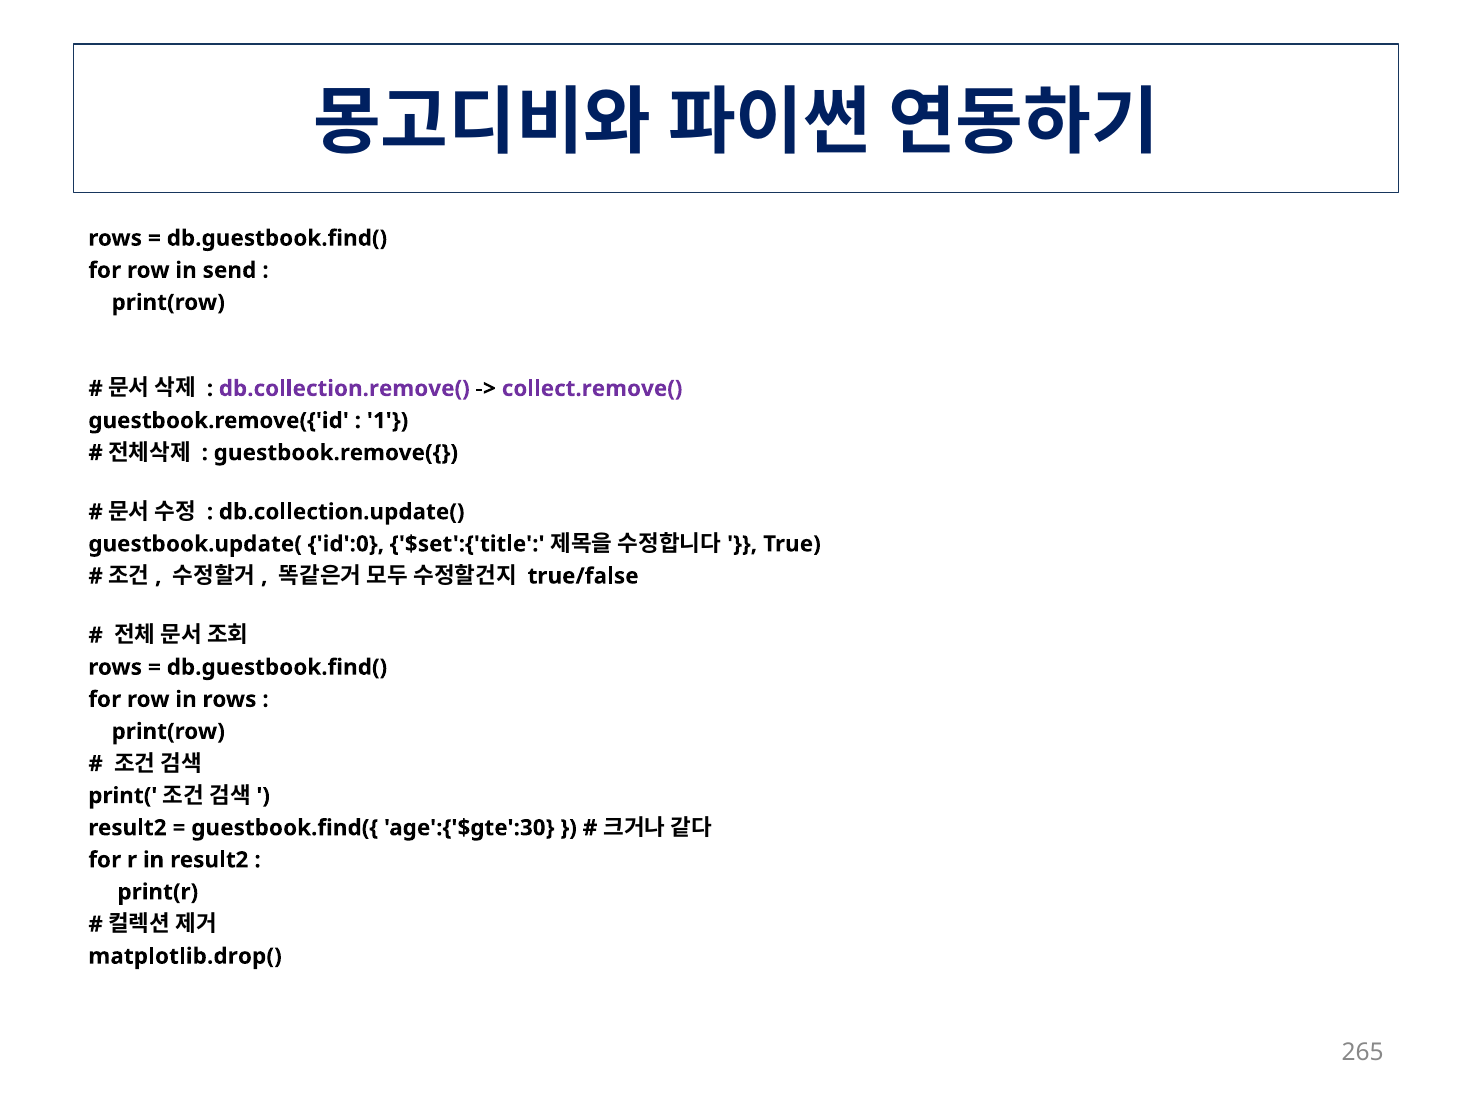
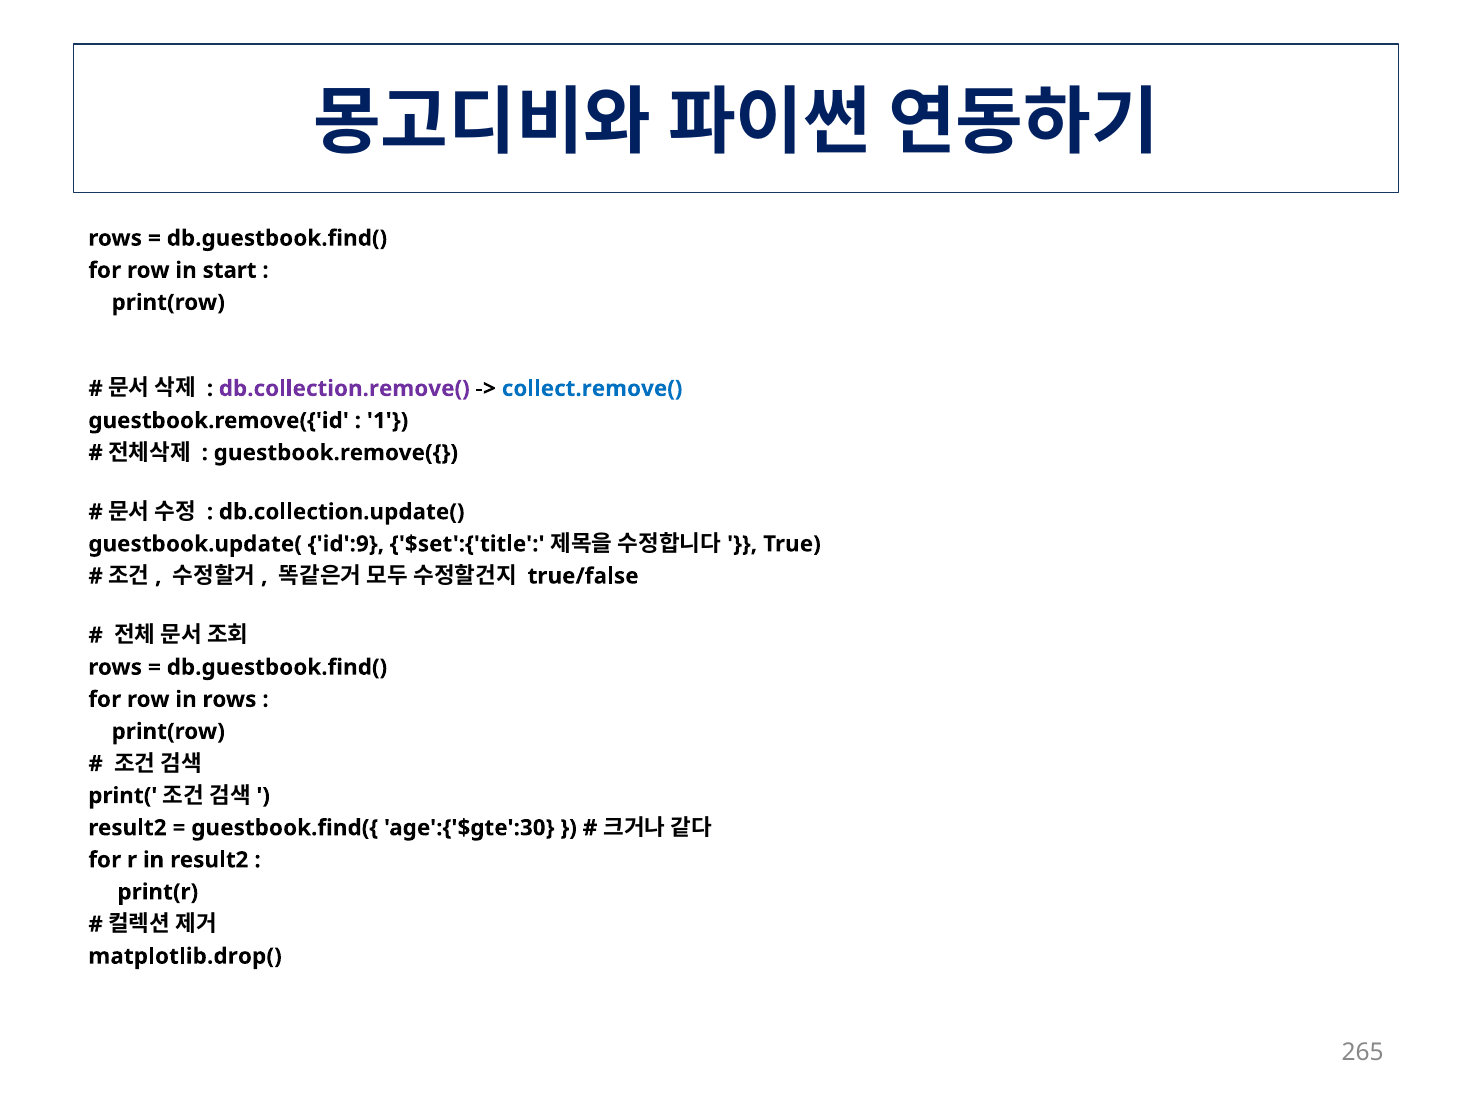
send: send -> start (230, 270)
collect.remove( colour: purple -> blue (592, 389)
id':0: id':0 -> id':9 (346, 544)
